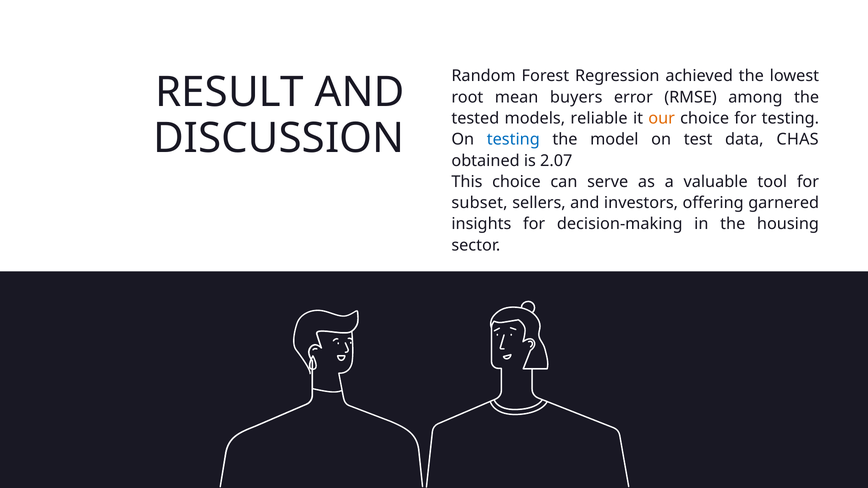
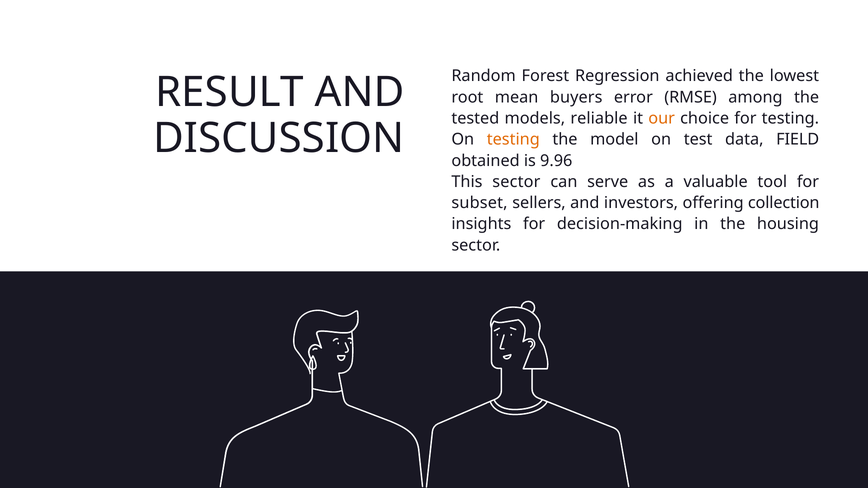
testing colour: blue -> orange (513, 140)
CHAS: CHAS -> FIELD (798, 140)
2.07: 2.07 -> 9.96 (556, 161)
This choice: choice -> sector (516, 182)
garnered: garnered -> collection (784, 203)
